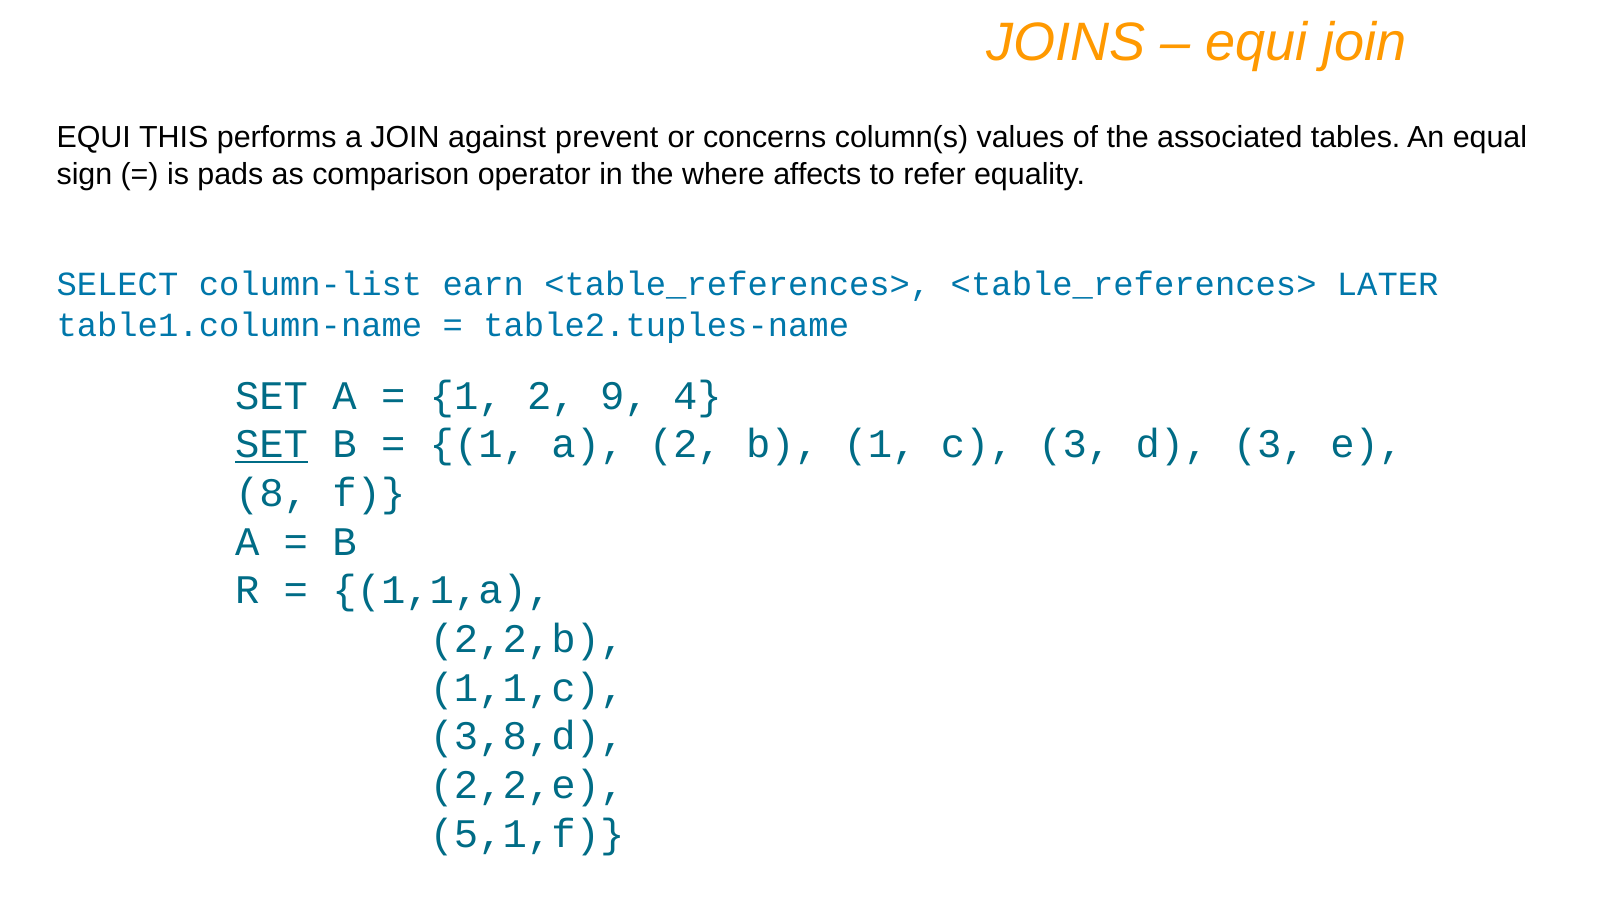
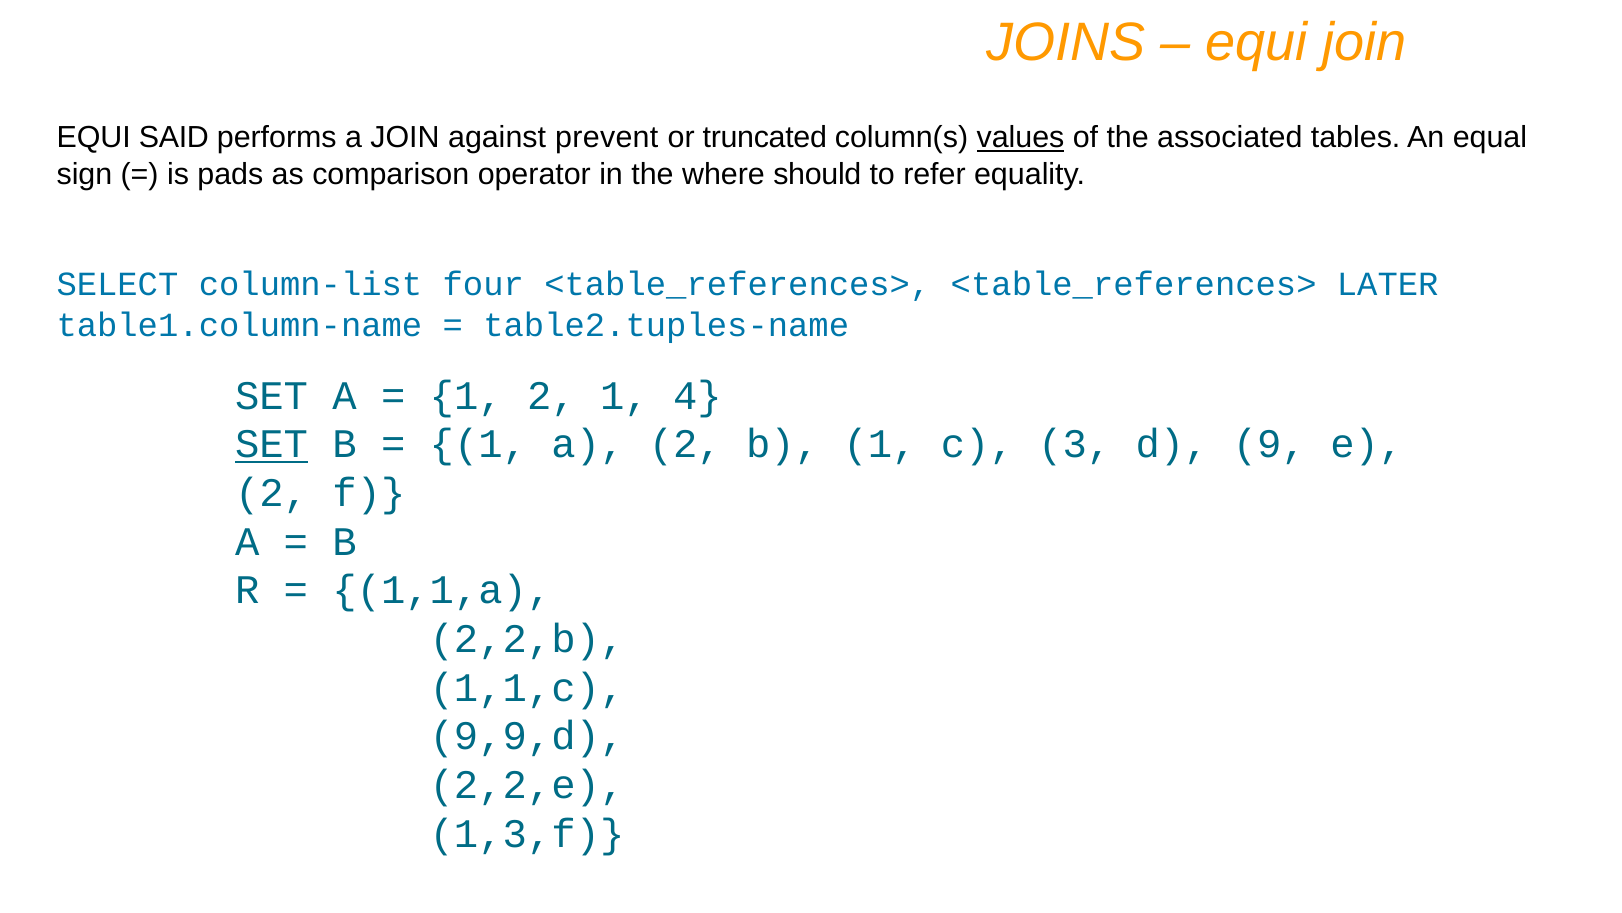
THIS: THIS -> SAID (174, 138)
concerns: concerns -> truncated (765, 138)
values underline: none -> present (1021, 138)
affects: affects -> should (817, 174)
earn: earn -> four (483, 285)
2 9: 9 -> 1 (624, 395)
d 3: 3 -> 9 (1269, 444)
8: 8 -> 2 (272, 493)
3,8,d: 3,8,d -> 9,9,d (527, 736)
5,1,f: 5,1,f -> 1,3,f (527, 833)
